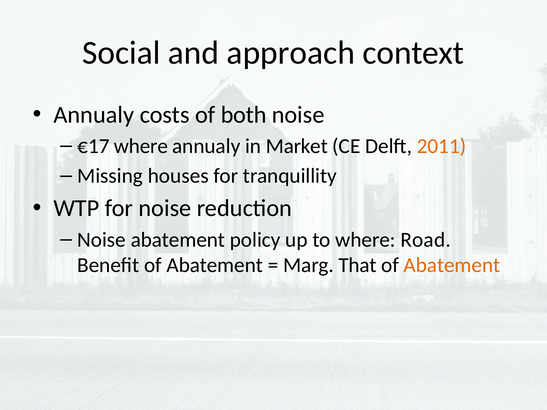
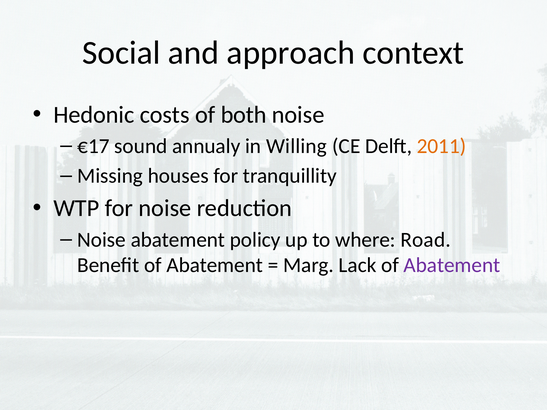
Annualy: Annualy -> Hedonic (94, 115)
€17 where: where -> sound (141, 146)
Market: Market -> Willing (297, 146)
That: That -> Lack (358, 265)
Abatement colour: orange -> purple (452, 265)
